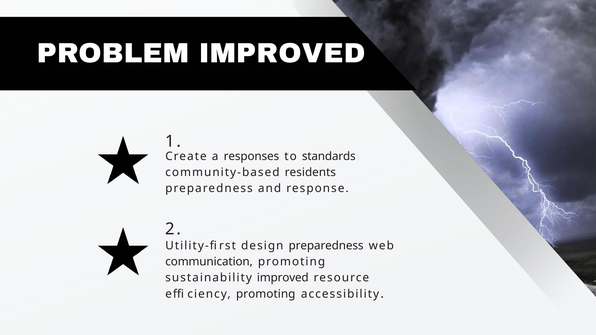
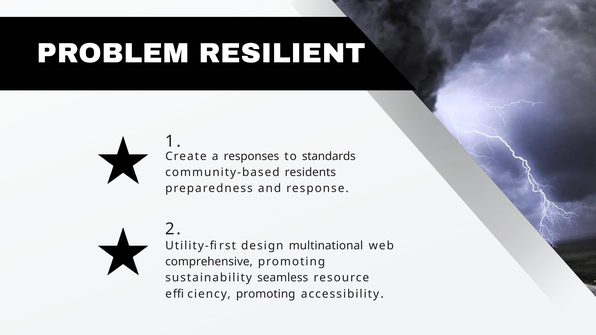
PROBLEM IMPROVED: IMPROVED -> RESILIENT (282, 53)
design preparedness: preparedness -> multinational (326, 246)
communication: communication -> comprehensive (209, 262)
sustainability improved: improved -> seamless (283, 278)
